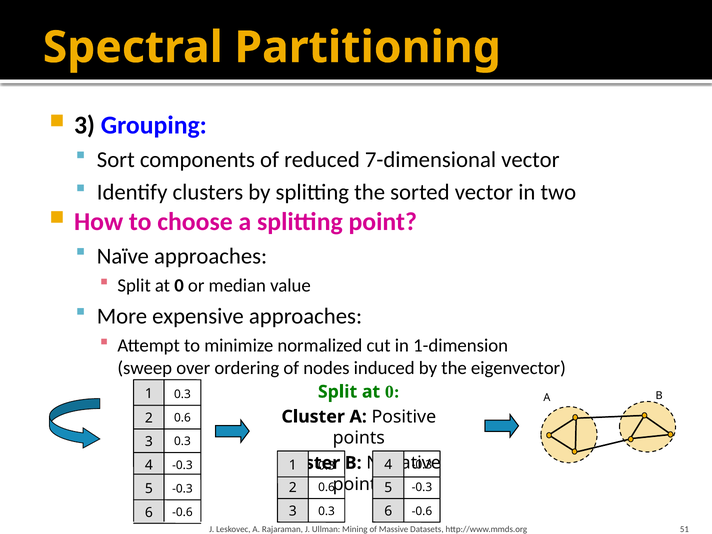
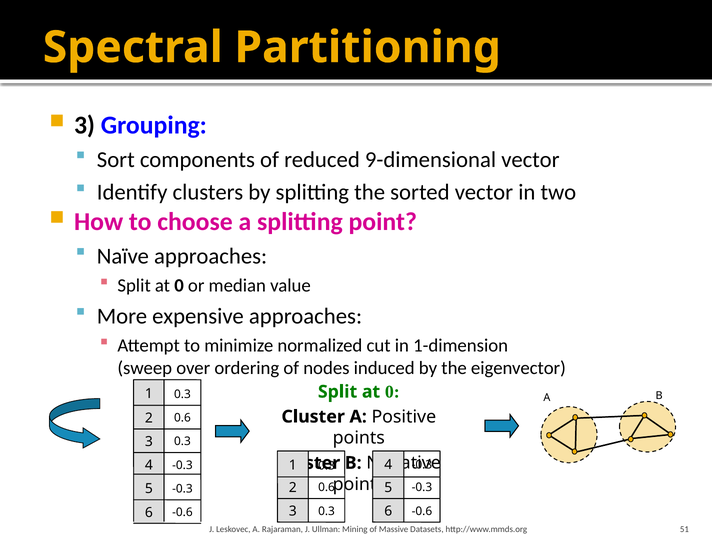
7-dimensional: 7-dimensional -> 9-dimensional (431, 160)
